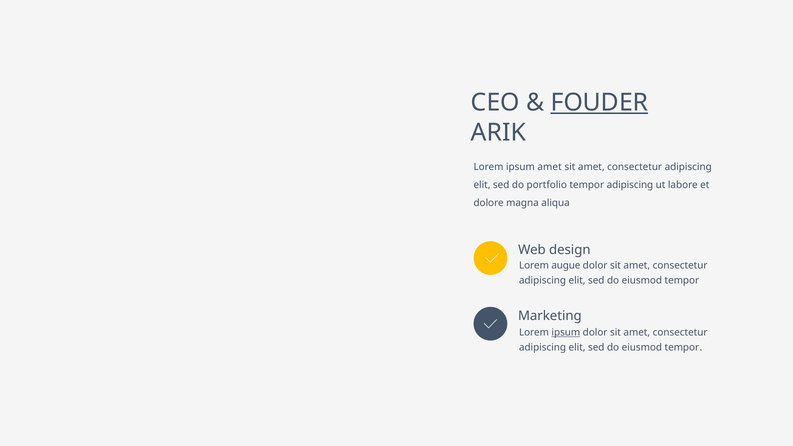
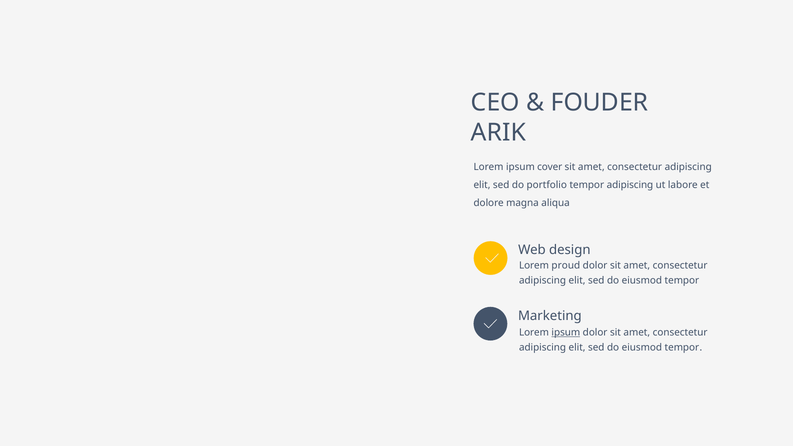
FOUDER underline: present -> none (599, 103)
ipsum amet: amet -> cover (550, 167)
augue: augue -> proud (566, 266)
